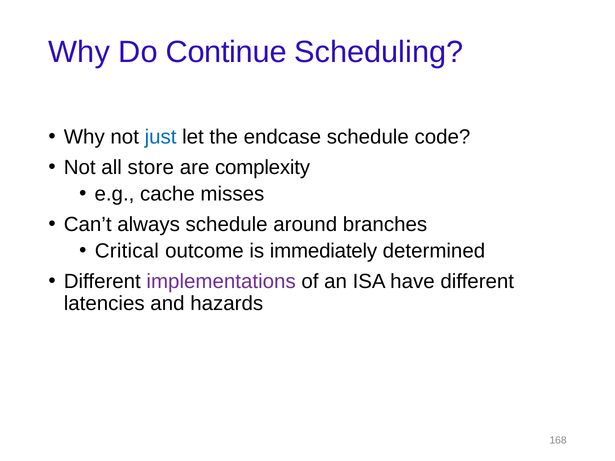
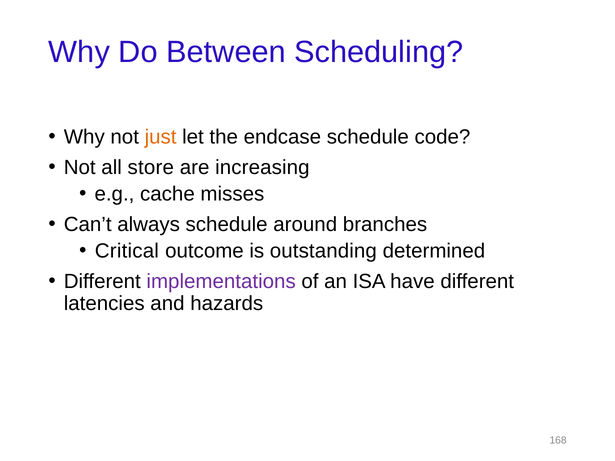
Continue: Continue -> Between (226, 52)
just colour: blue -> orange (161, 137)
complexity: complexity -> increasing (262, 167)
immediately: immediately -> outstanding (323, 251)
